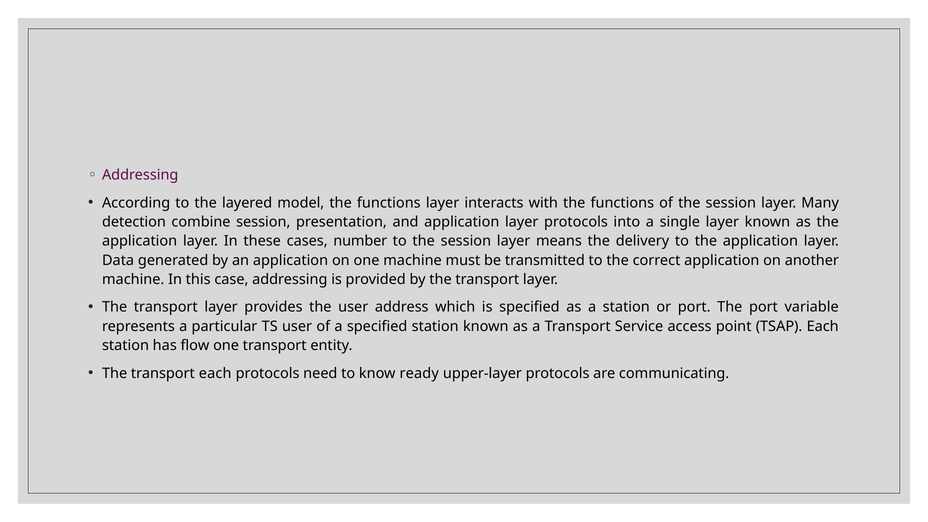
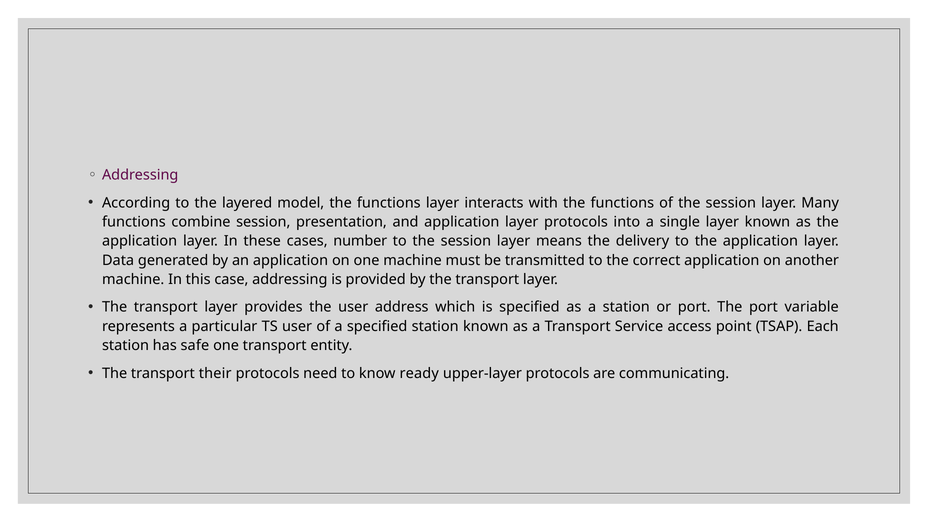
detection: detection -> functions (134, 222)
flow: flow -> safe (195, 345)
transport each: each -> their (215, 373)
